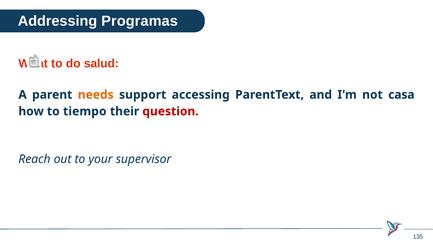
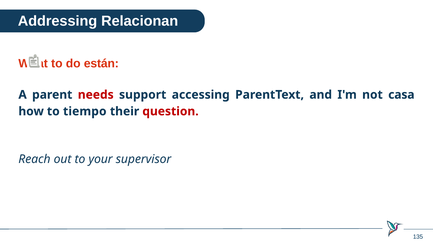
Programas: Programas -> Relacionan (140, 21)
salud: salud -> están (101, 64)
needs colour: orange -> red (96, 95)
